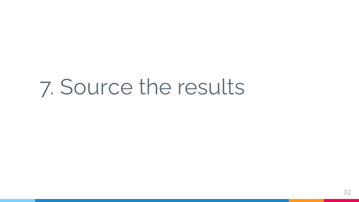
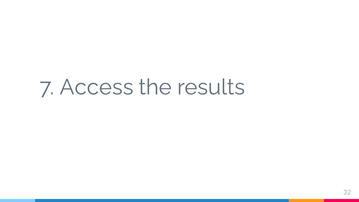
Source: Source -> Access (96, 87)
